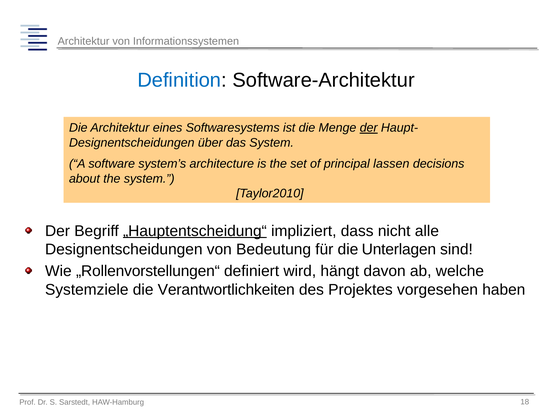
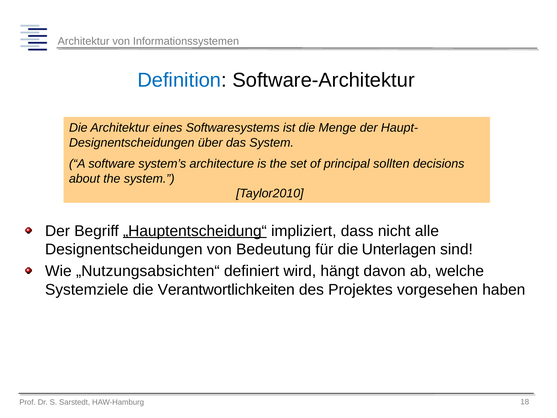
der underline: present -> none (369, 128)
lassen: lassen -> sollten (391, 164)
„Rollenvorstellungen“: „Rollenvorstellungen“ -> „Nutzungsabsichten“ (148, 271)
